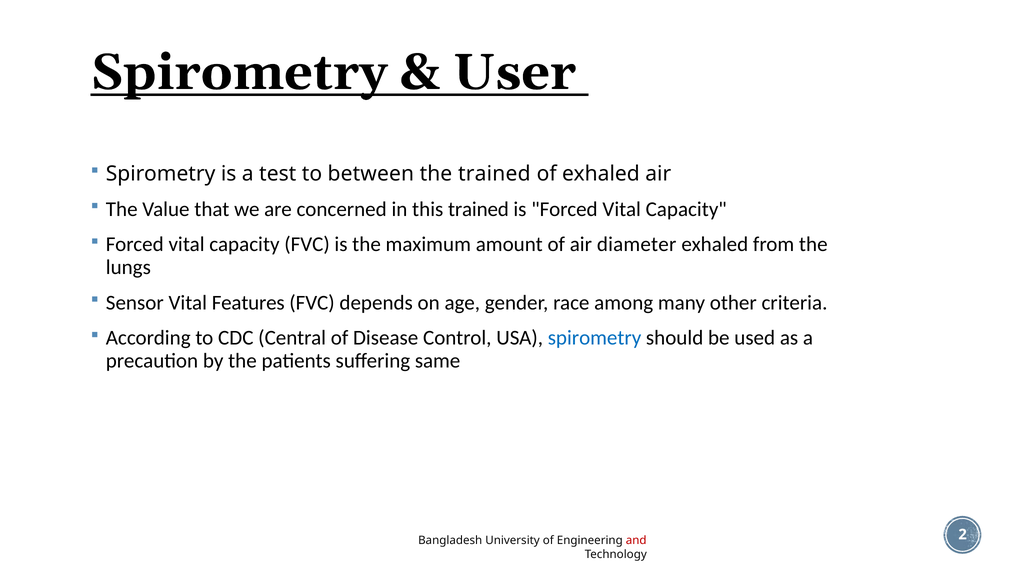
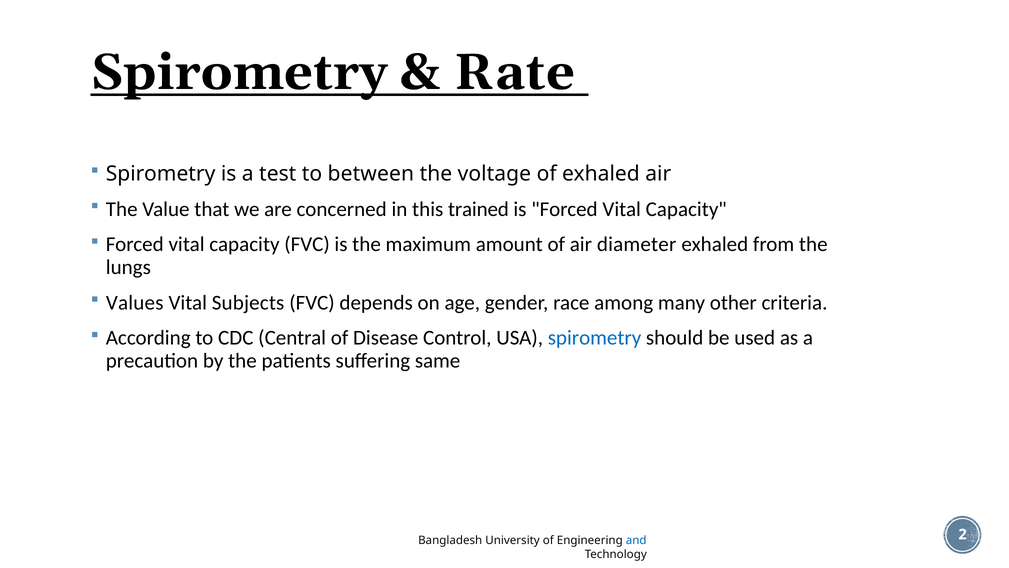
User: User -> Rate (515, 72)
the trained: trained -> voltage (494, 174)
Sensor: Sensor -> Values (135, 302)
Features: Features -> Subjects (248, 302)
and colour: red -> blue (636, 540)
